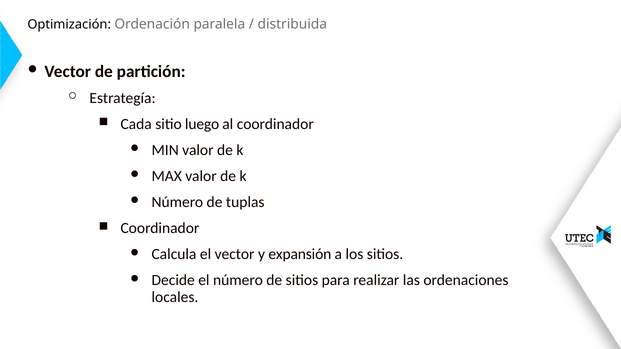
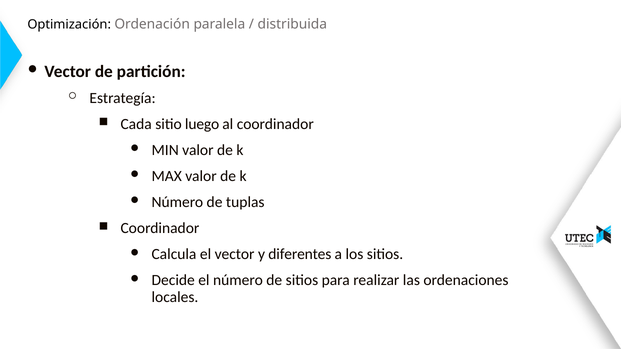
expansión: expansión -> diferentes (300, 255)
